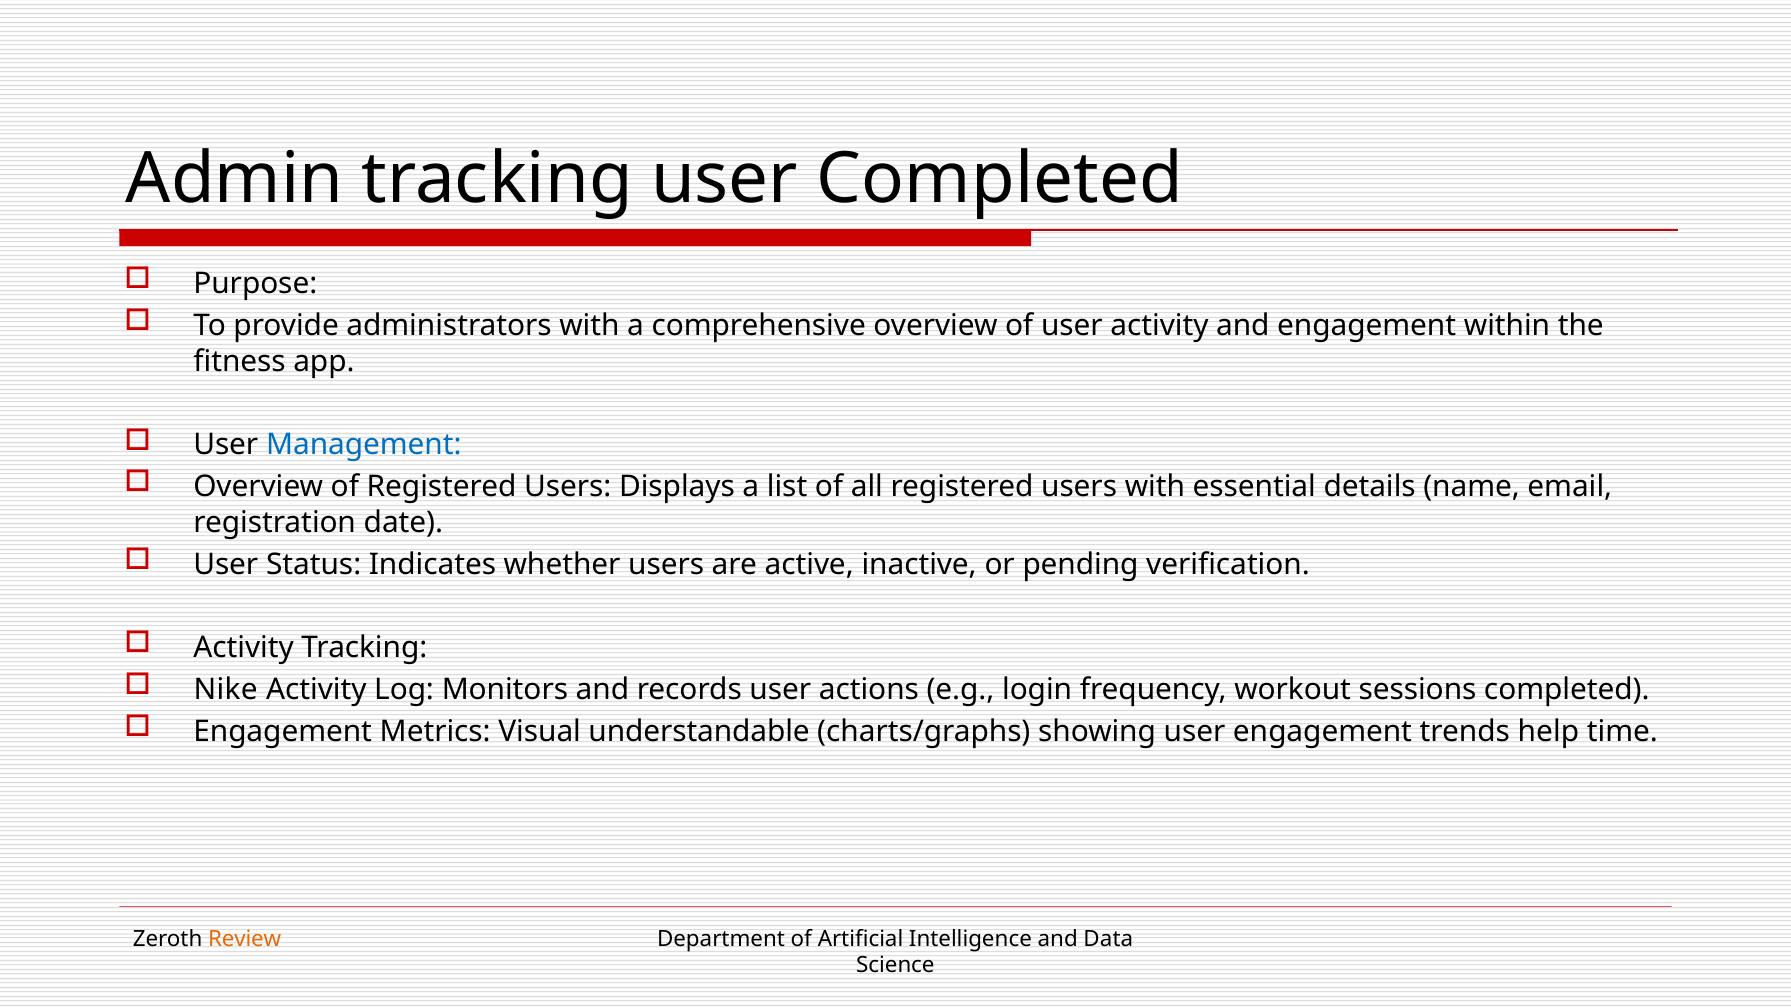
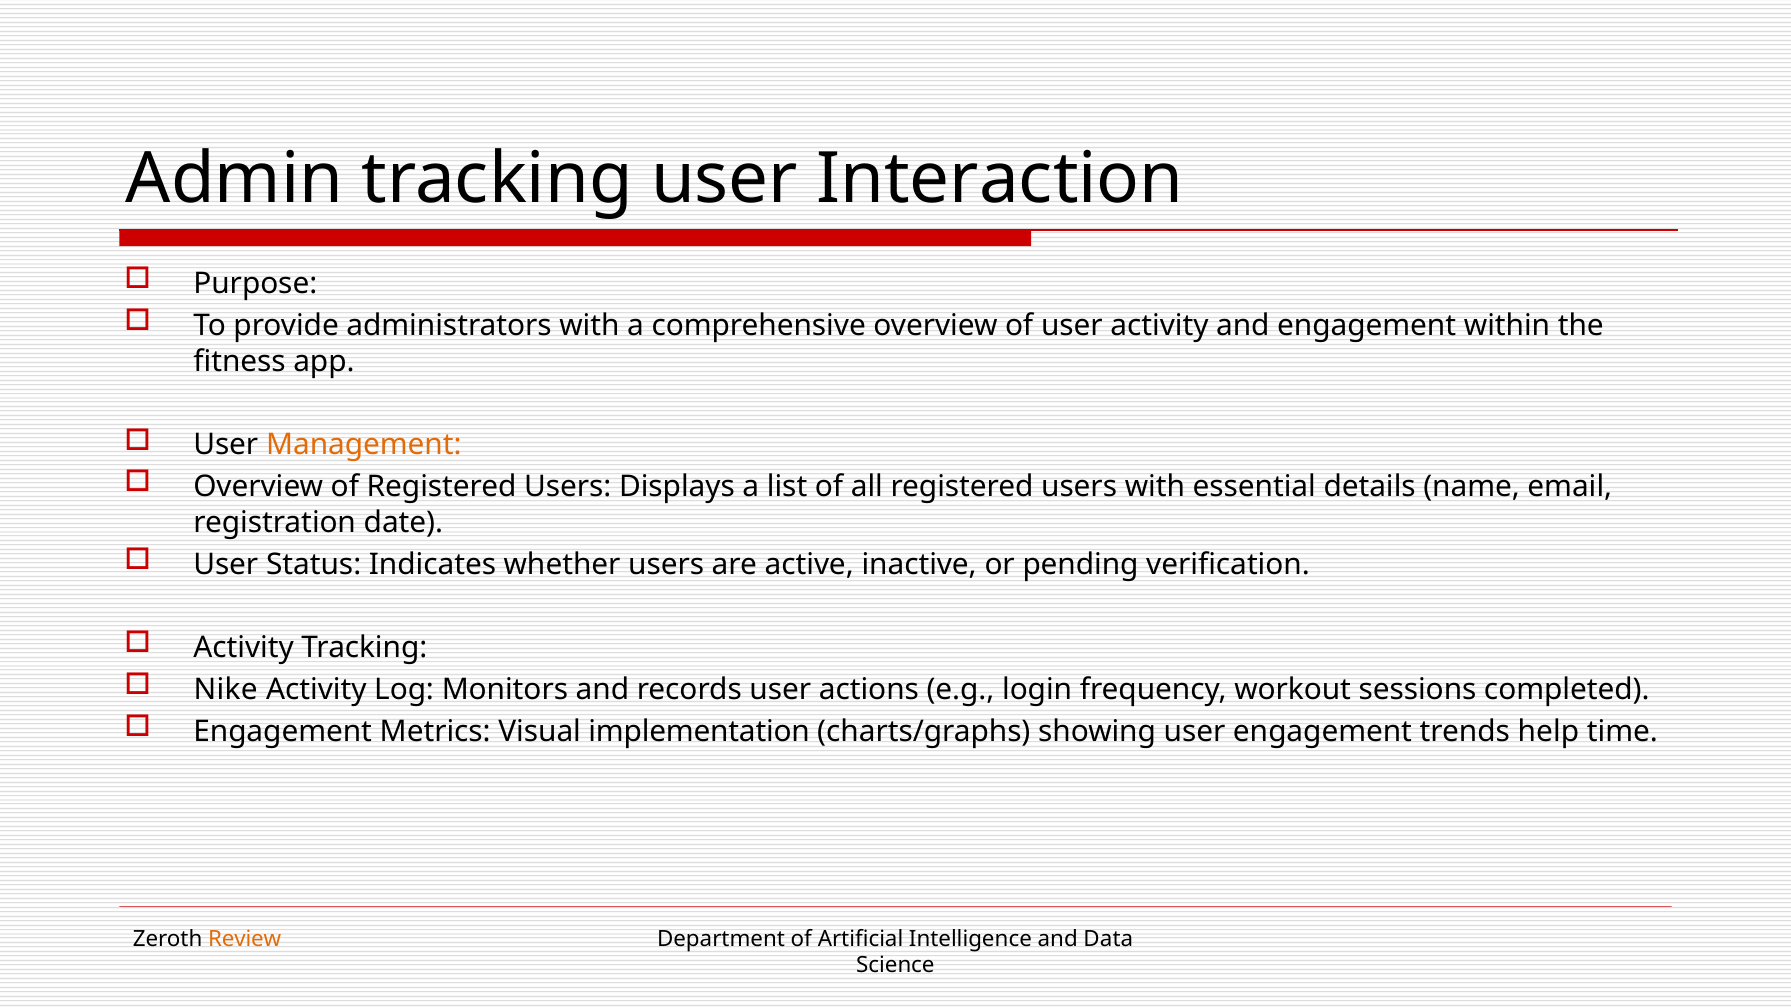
user Completed: Completed -> Interaction (1000, 179)
Management colour: blue -> orange (364, 445)
understandable: understandable -> implementation (699, 732)
